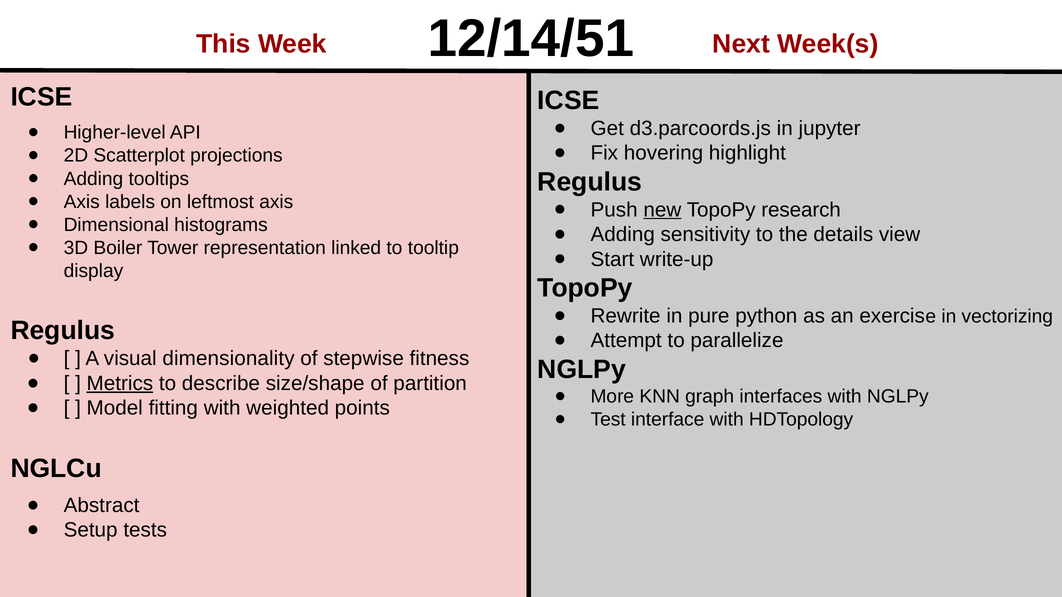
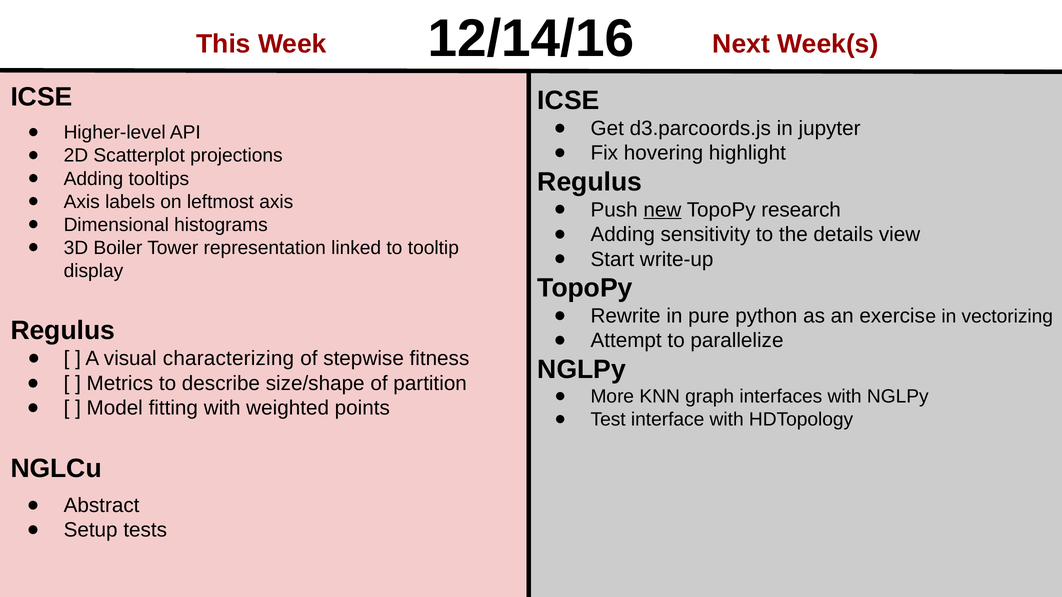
12/14/51: 12/14/51 -> 12/14/16 (531, 39)
dimensionality: dimensionality -> characterizing (228, 359)
Metrics underline: present -> none (120, 384)
